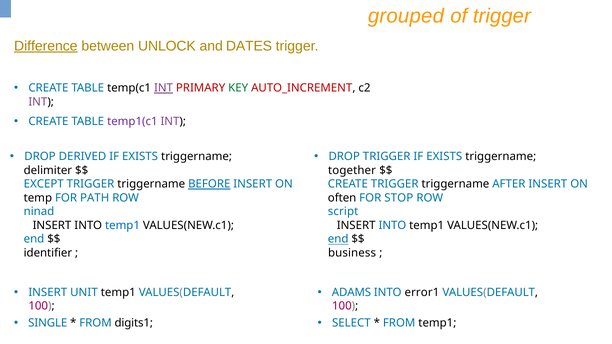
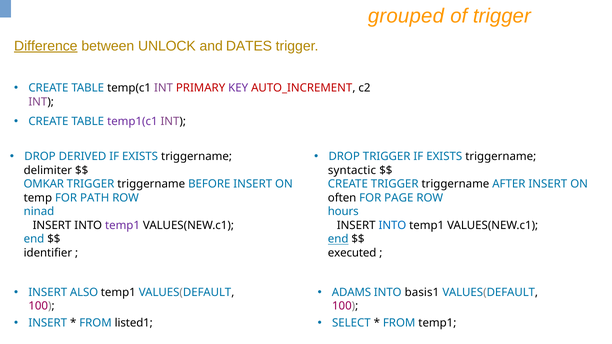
INT underline: present -> none (163, 88)
KEY colour: green -> purple (238, 88)
together: together -> syntactic (352, 171)
EXCEPT: EXCEPT -> OMKAR (44, 184)
BEFORE underline: present -> none (209, 184)
STOP: STOP -> PAGE (399, 198)
script: script -> hours (343, 212)
temp1 colour: blue -> purple (123, 226)
business: business -> executed (352, 253)
UNIT: UNIT -> ALSO (84, 293)
error1: error1 -> basis1 (422, 293)
SINGLE: SINGLE -> INSERT (48, 323)
digits1: digits1 -> listed1 (134, 323)
